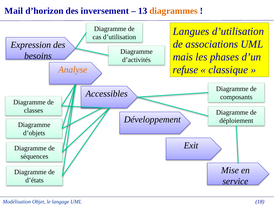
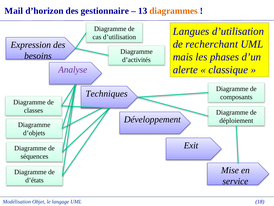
inversement: inversement -> gestionnaire (105, 11)
associations: associations -> recherchant (212, 44)
refuse: refuse -> alerte (185, 70)
Analyse colour: orange -> purple (73, 70)
Accessibles: Accessibles -> Techniques (107, 93)
